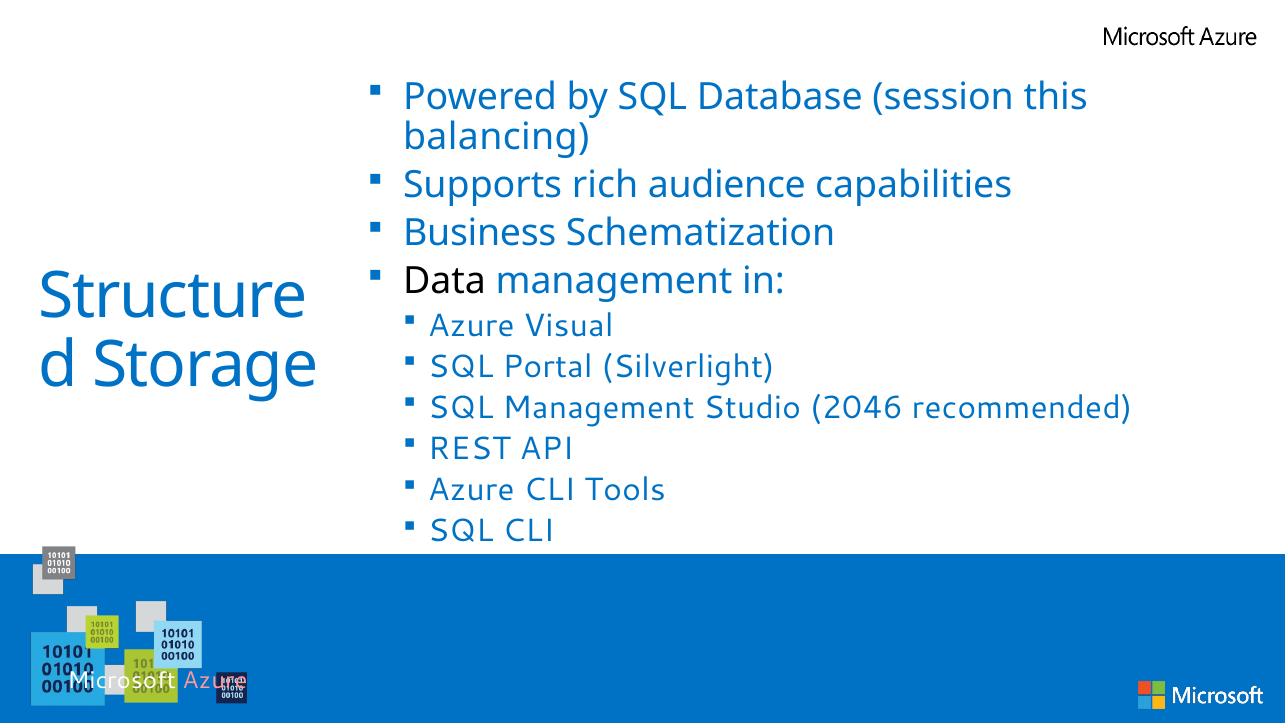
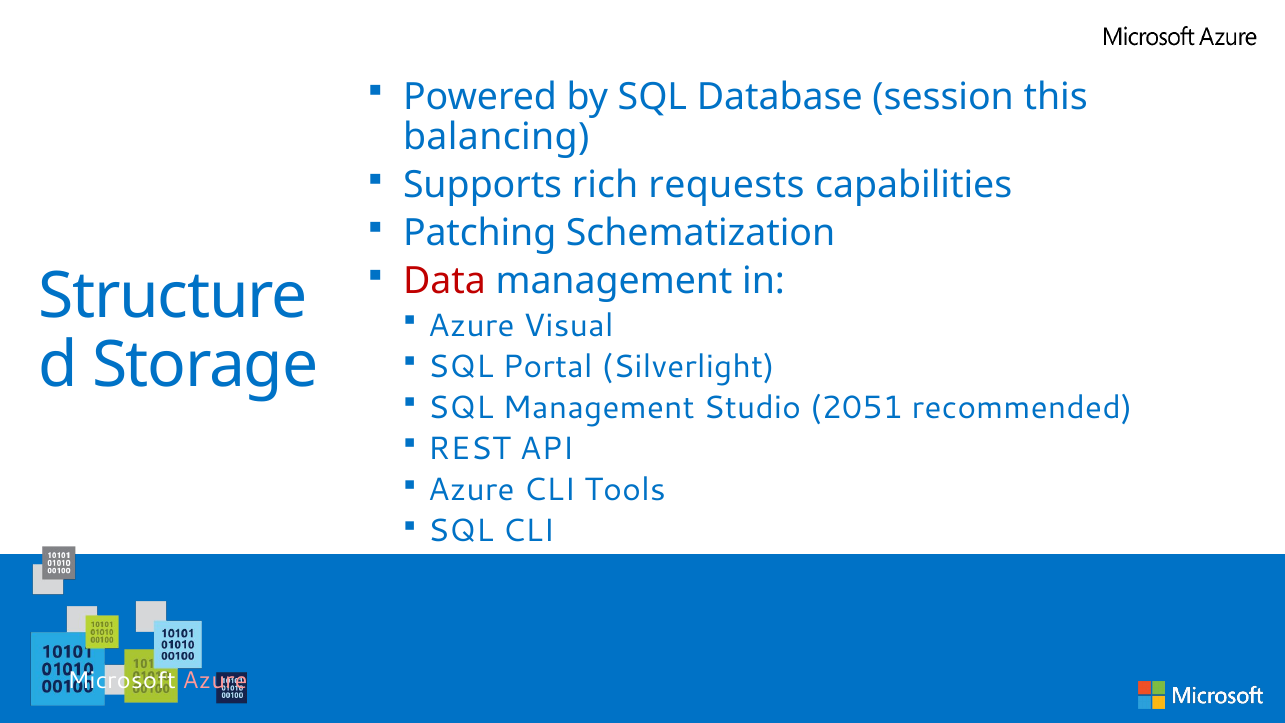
audience: audience -> requests (726, 185)
Business: Business -> Patching (480, 233)
Data colour: black -> red (444, 281)
2046: 2046 -> 2051 (856, 408)
